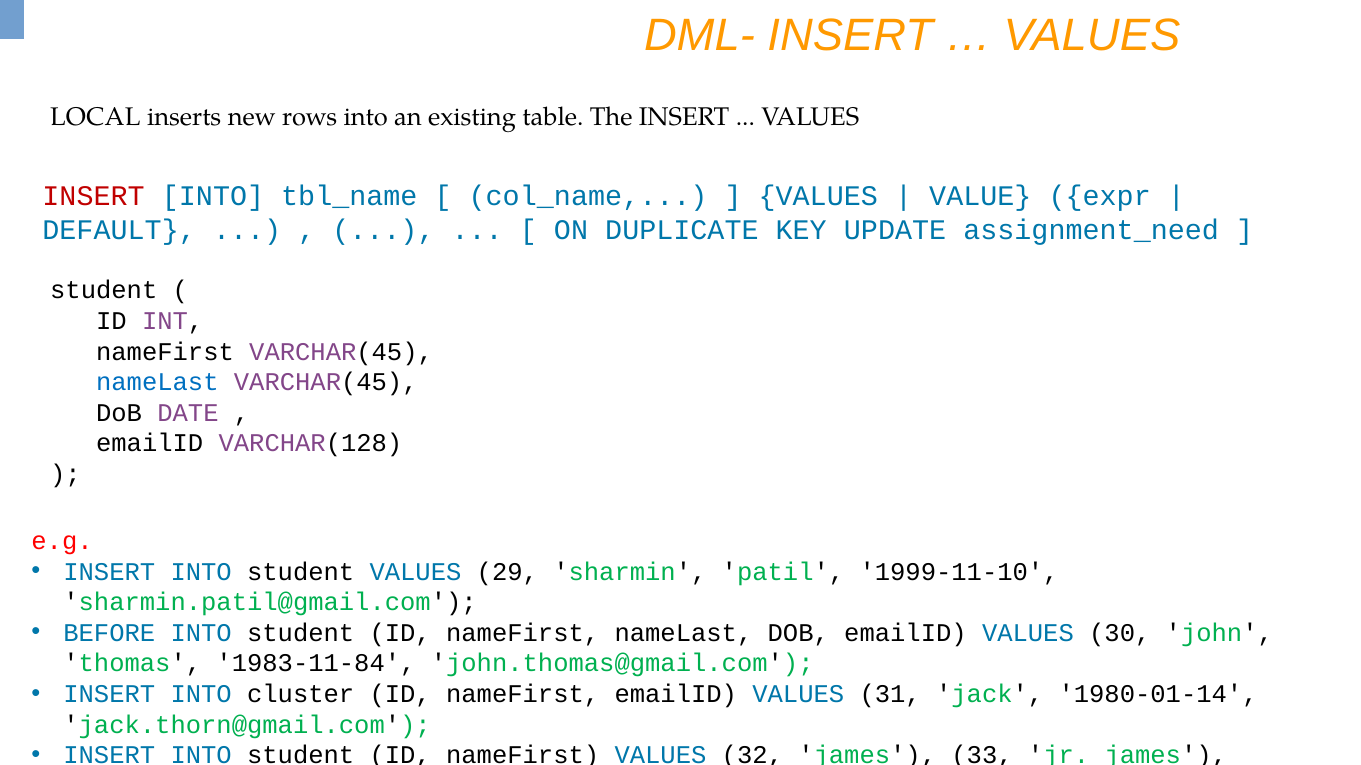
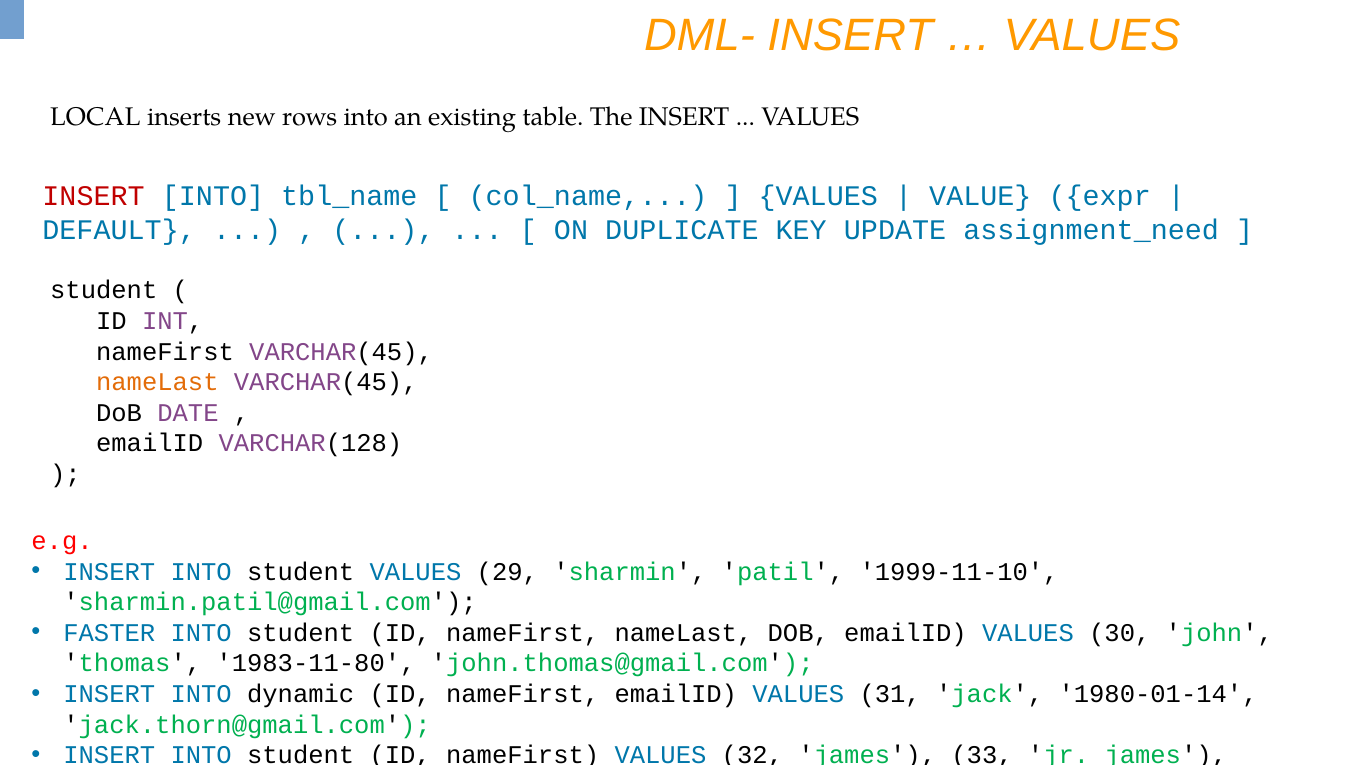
nameLast colour: blue -> orange (157, 383)
BEFORE: BEFORE -> FASTER (109, 633)
1983-11-84: 1983-11-84 -> 1983-11-80 (316, 664)
cluster: cluster -> dynamic (301, 695)
